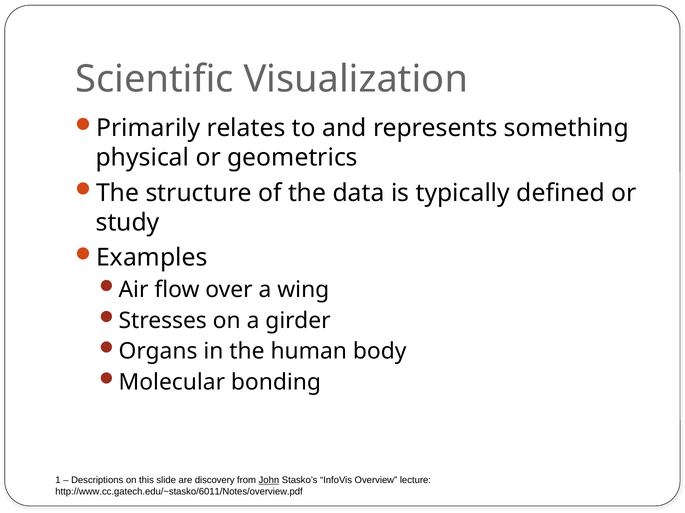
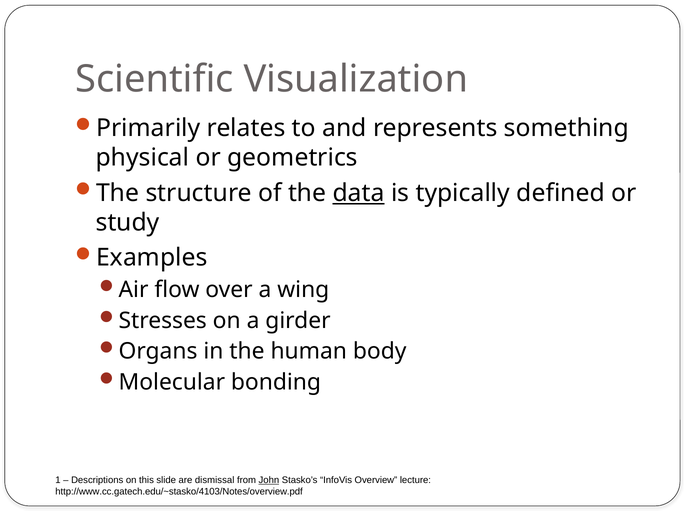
data underline: none -> present (359, 193)
discovery: discovery -> dismissal (215, 481)
http://www.cc.gatech.edu/~stasko/6011/Notes/overview.pdf: http://www.cc.gatech.edu/~stasko/6011/Notes/overview.pdf -> http://www.cc.gatech.edu/~stasko/4103/Notes/overview.pdf (179, 492)
